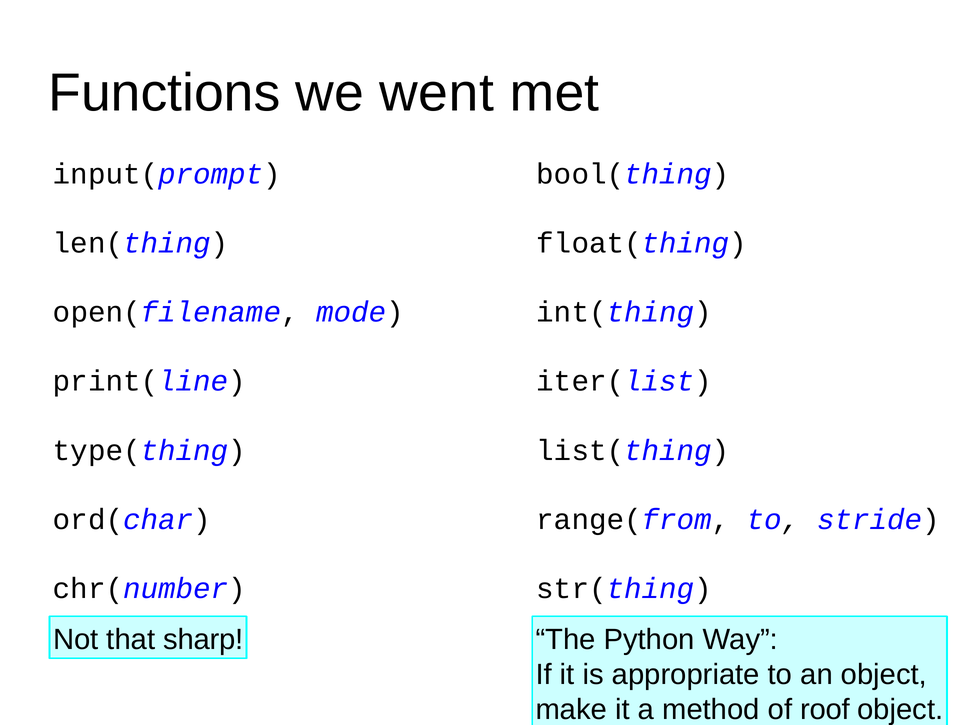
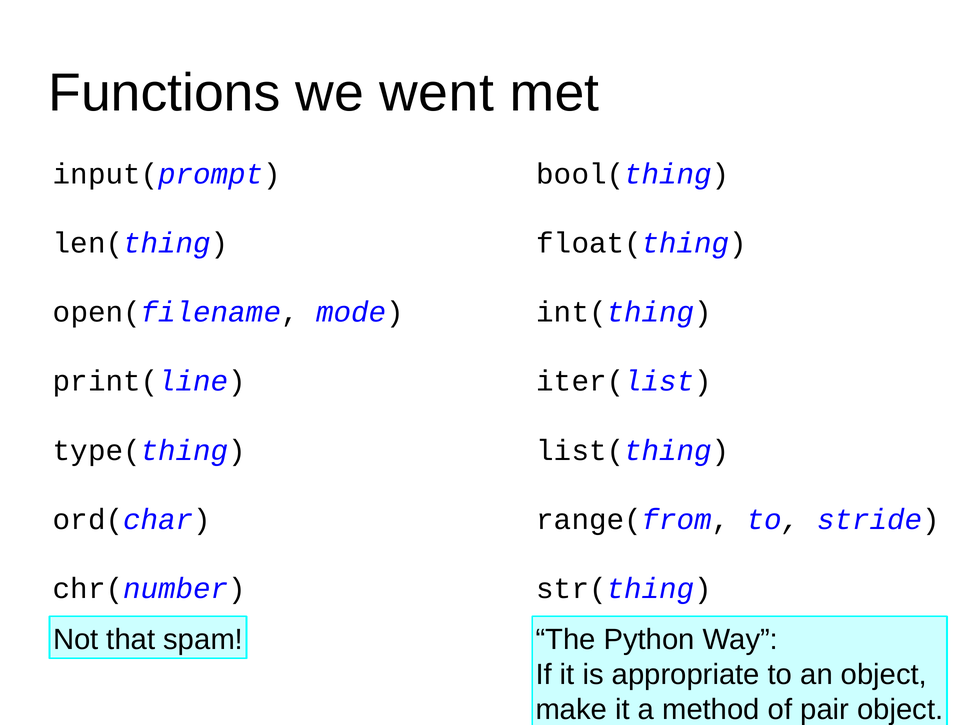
sharp: sharp -> spam (203, 640)
roof: roof -> pair (825, 710)
